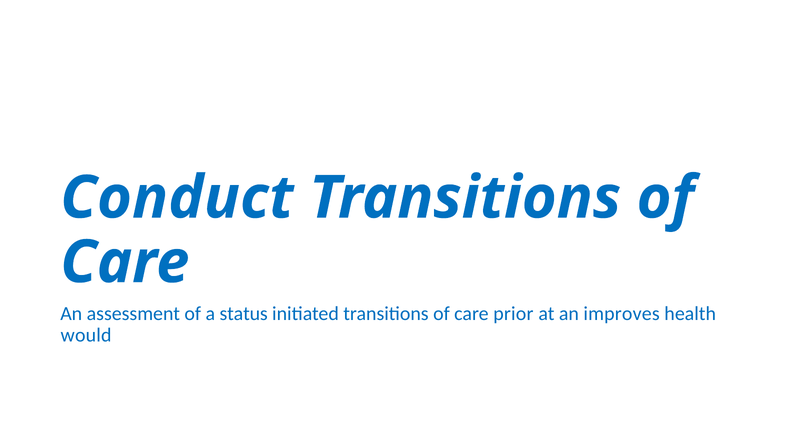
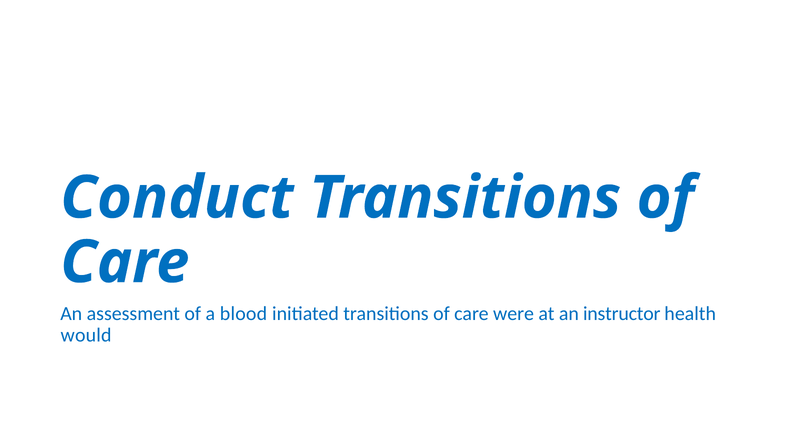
status: status -> blood (243, 313)
prior: prior -> were (514, 313)
improves: improves -> instructor (622, 313)
